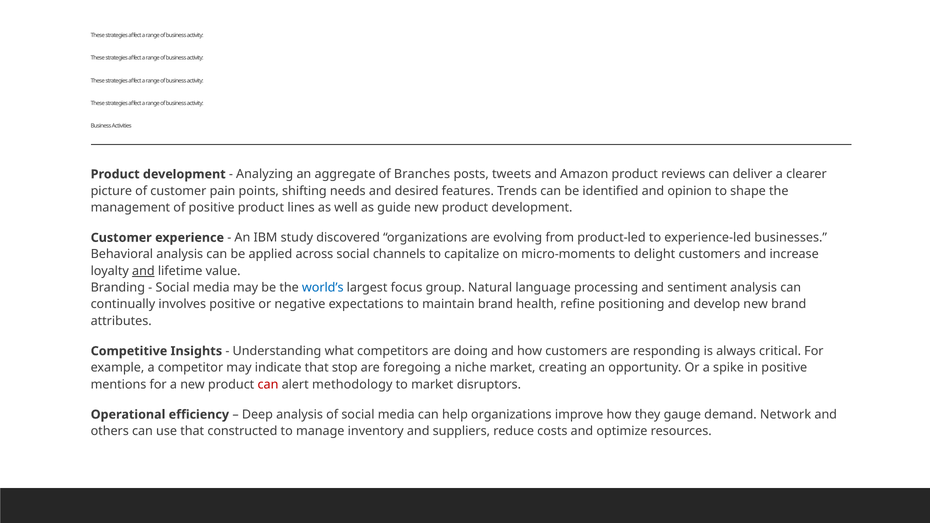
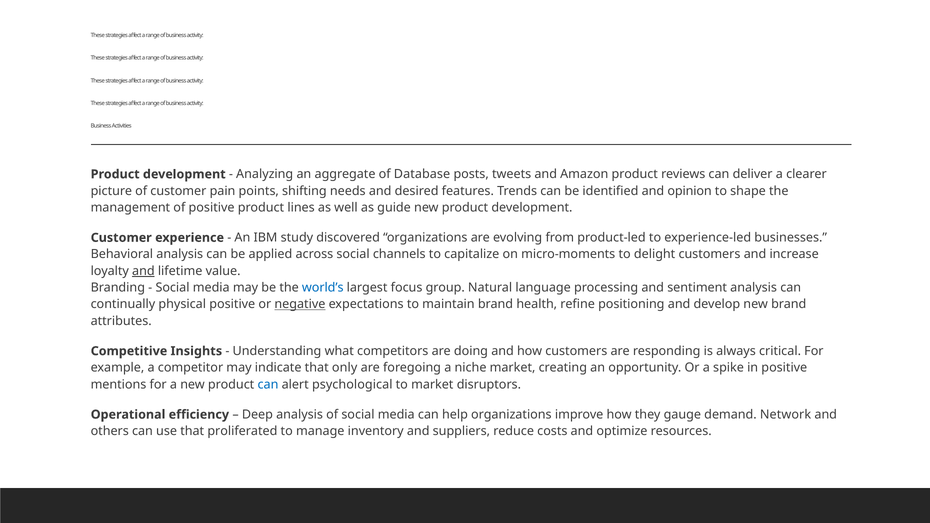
Branches: Branches -> Database (422, 174)
involves: involves -> physical (182, 304)
negative underline: none -> present (300, 304)
stop: stop -> only (345, 368)
can colour: red -> blue (268, 384)
methodology: methodology -> psychological (352, 384)
constructed: constructed -> proliferated (242, 431)
